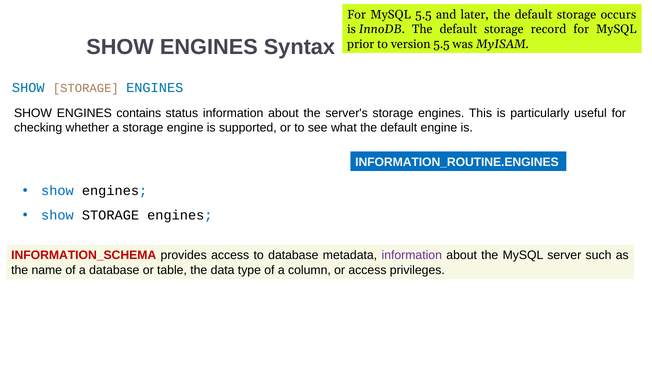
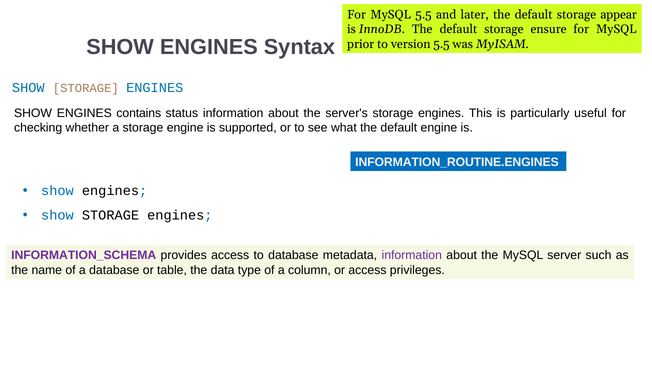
occurs: occurs -> appear (619, 15)
record: record -> ensure (549, 29)
INFORMATION_SCHEMA colour: red -> purple (84, 255)
